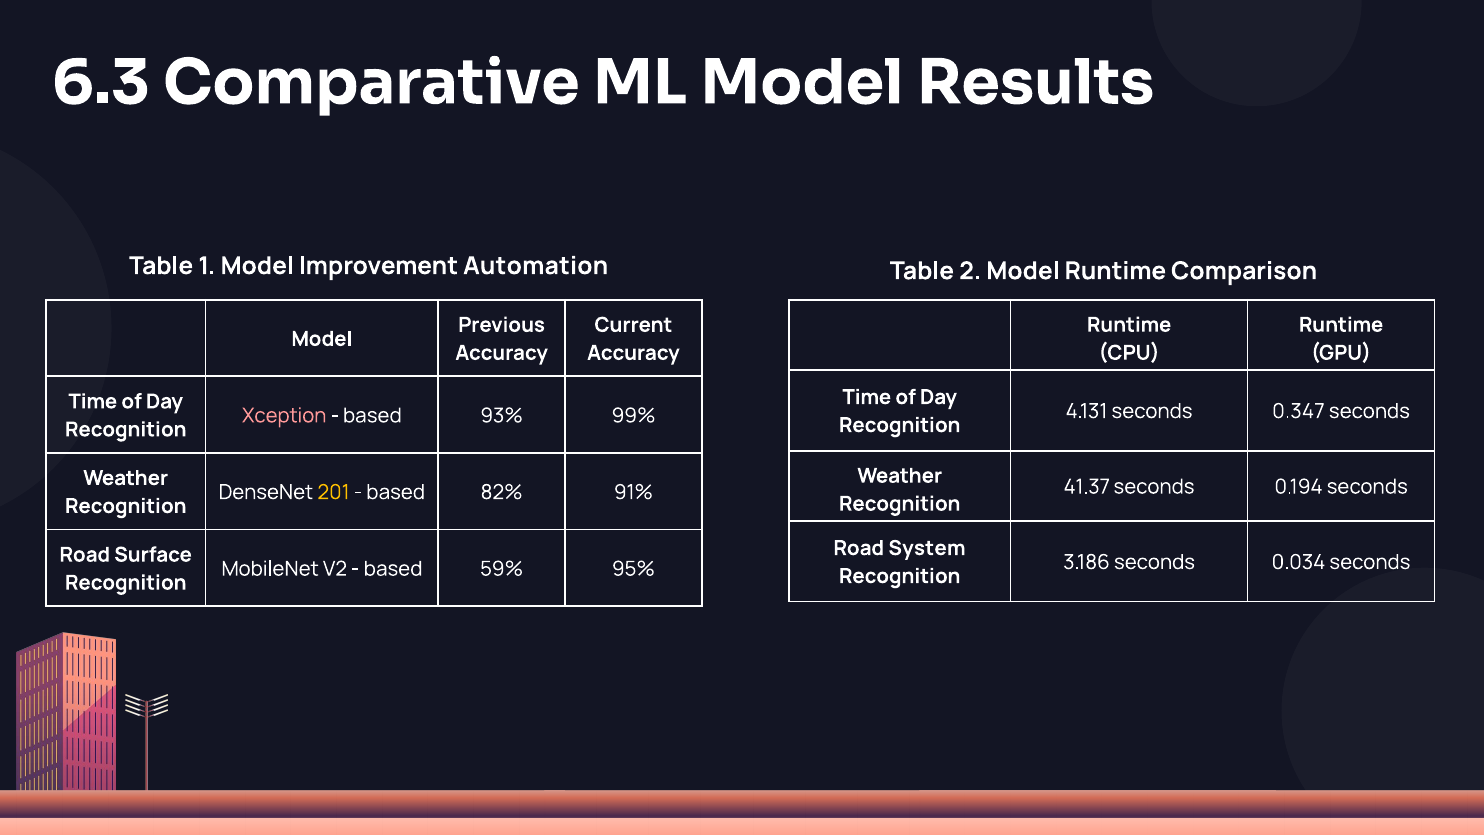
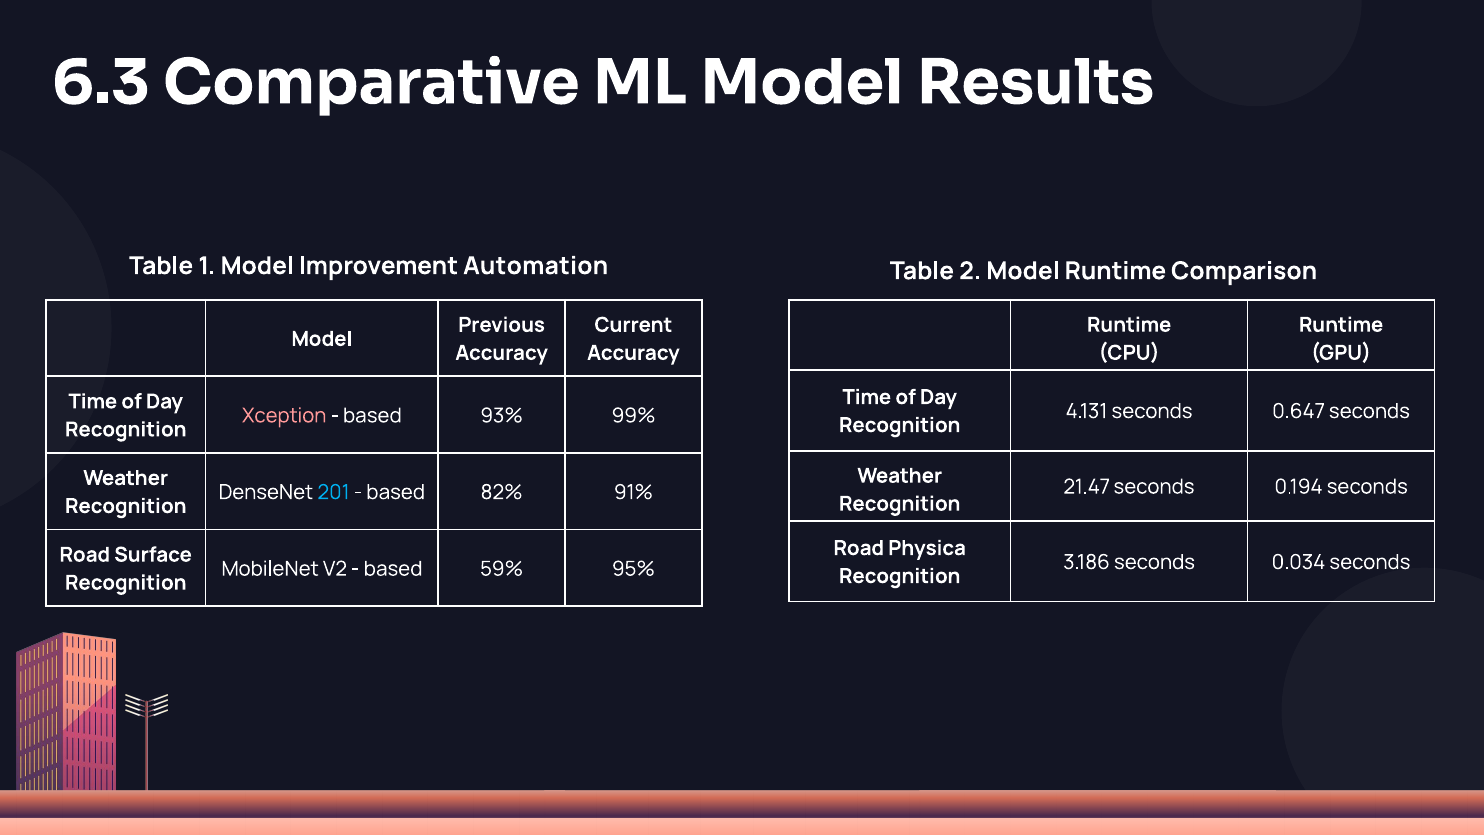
0.347: 0.347 -> 0.647 (1299, 411)
41.37: 41.37 -> 21.47 (1087, 487)
201 colour: yellow -> light blue (334, 492)
System: System -> Physica (927, 548)
